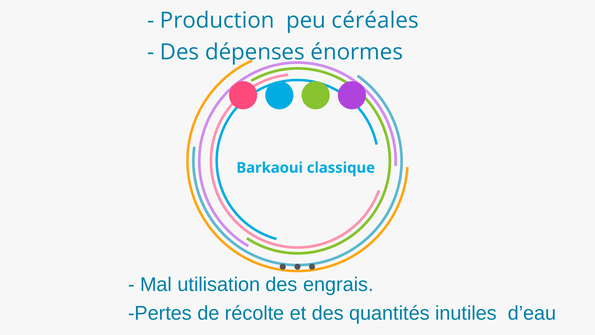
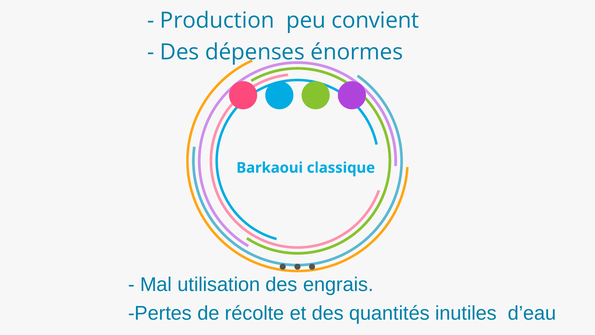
céréales: céréales -> convient (375, 20)
